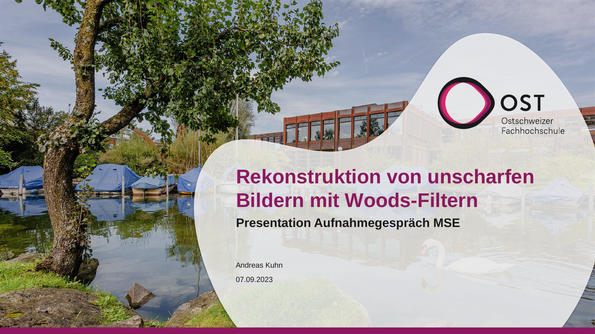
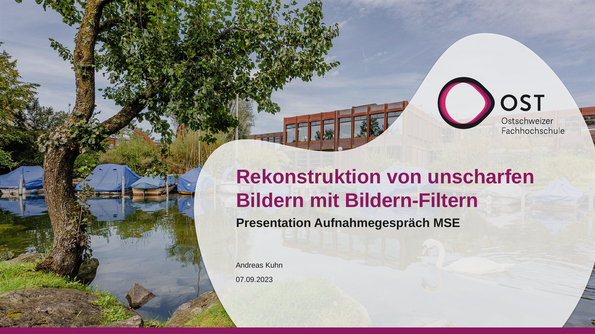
Woods-Filtern: Woods-Filtern -> Bildern-Filtern (412, 201)
